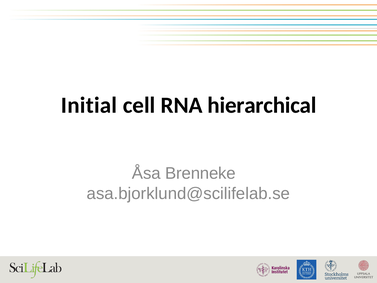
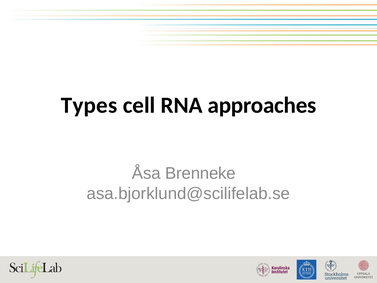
Initial: Initial -> Types (89, 105)
hierarchical: hierarchical -> approaches (262, 105)
